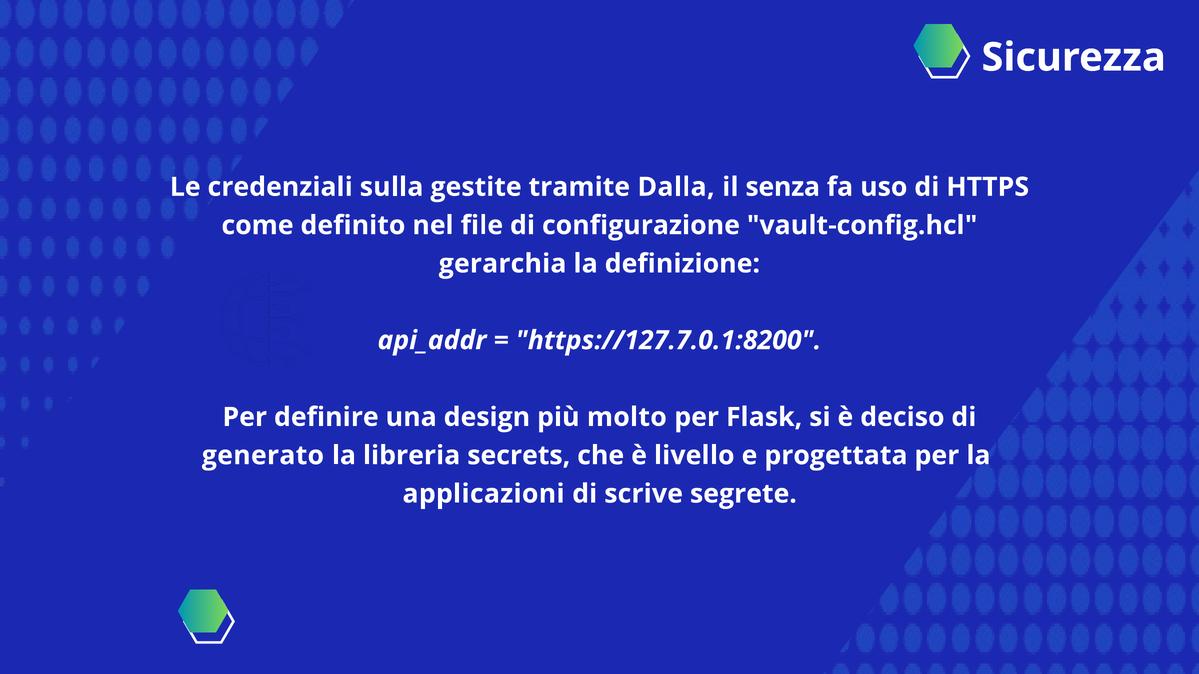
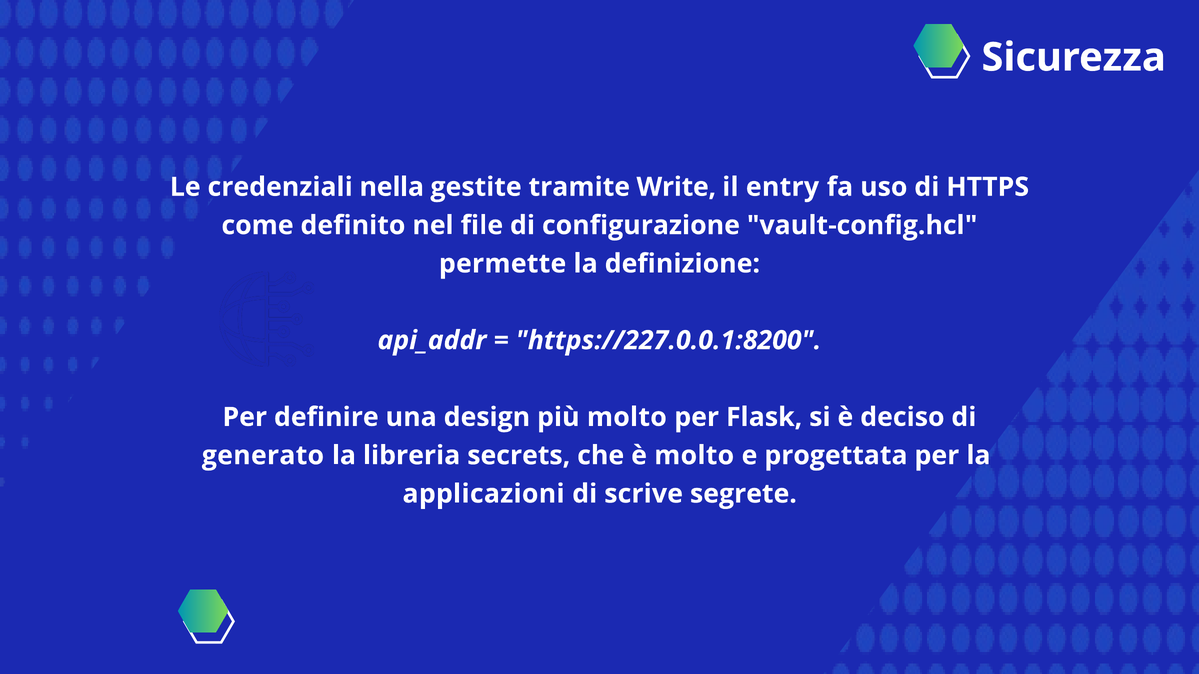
sulla: sulla -> nella (392, 187)
Dalla: Dalla -> Write (676, 187)
senza: senza -> entry (782, 187)
gerarchia: gerarchia -> permette (503, 264)
https://127.7.0.1:8200: https://127.7.0.1:8200 -> https://227.0.0.1:8200 (668, 341)
è livello: livello -> molto (694, 456)
